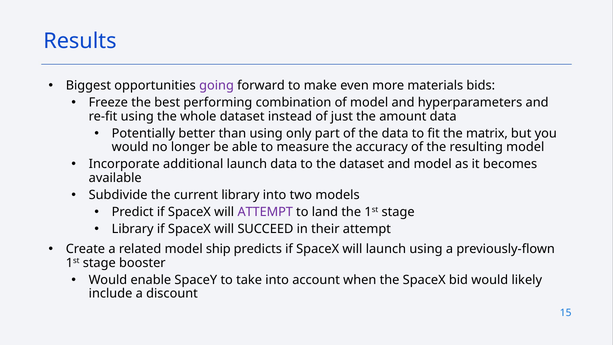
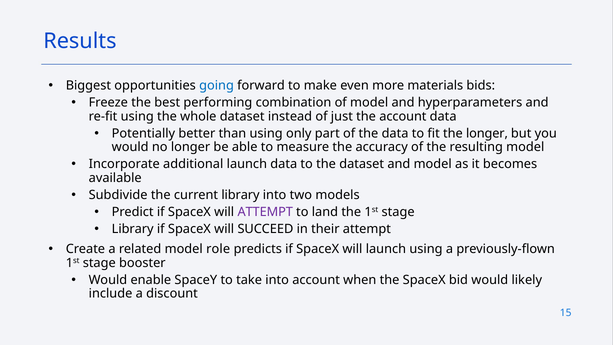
going colour: purple -> blue (217, 86)
the amount: amount -> account (403, 116)
the matrix: matrix -> longer (487, 133)
ship: ship -> role (218, 249)
